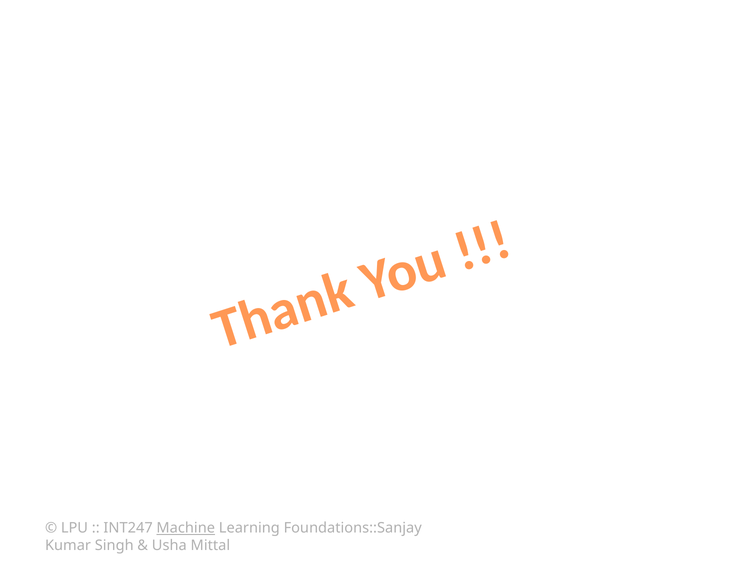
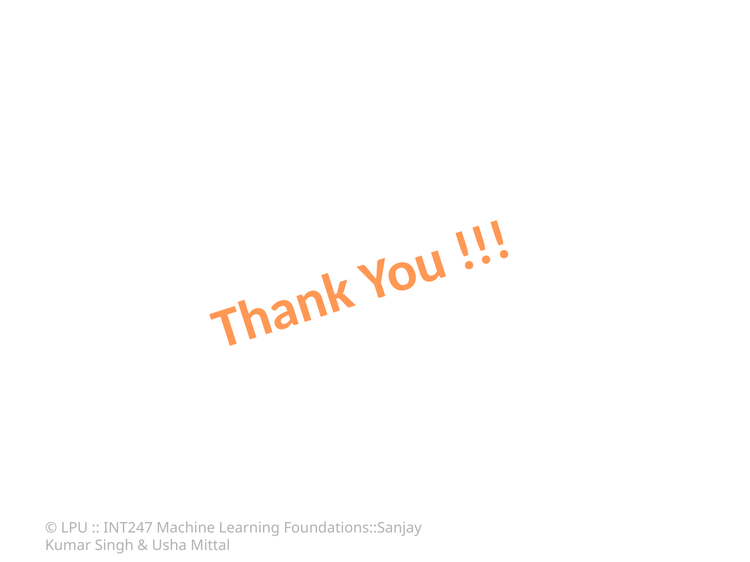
Machine underline: present -> none (186, 529)
